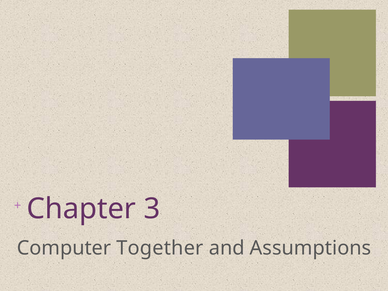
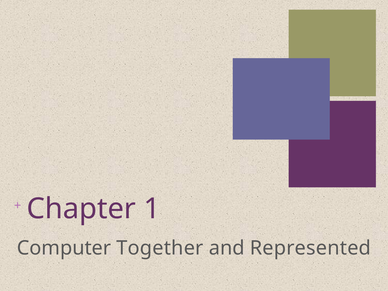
3: 3 -> 1 (152, 209)
Assumptions: Assumptions -> Represented (310, 248)
